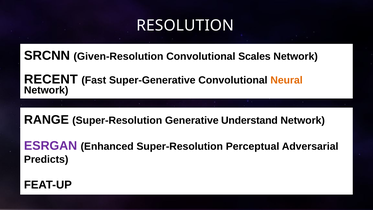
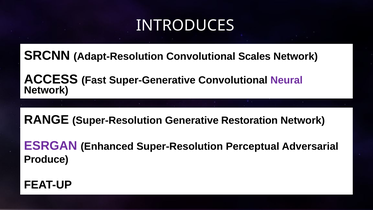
RESOLUTION: RESOLUTION -> INTRODUCES (185, 25)
Given-Resolution: Given-Resolution -> Adapt-Resolution (118, 57)
RECENT: RECENT -> ACCESS (51, 79)
Neural colour: orange -> purple (287, 80)
Understand: Understand -> Restoration (249, 120)
Predicts: Predicts -> Produce (46, 159)
